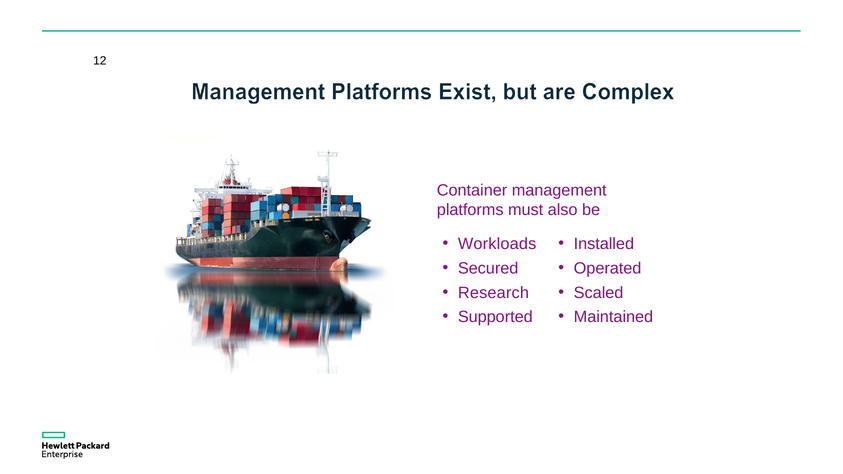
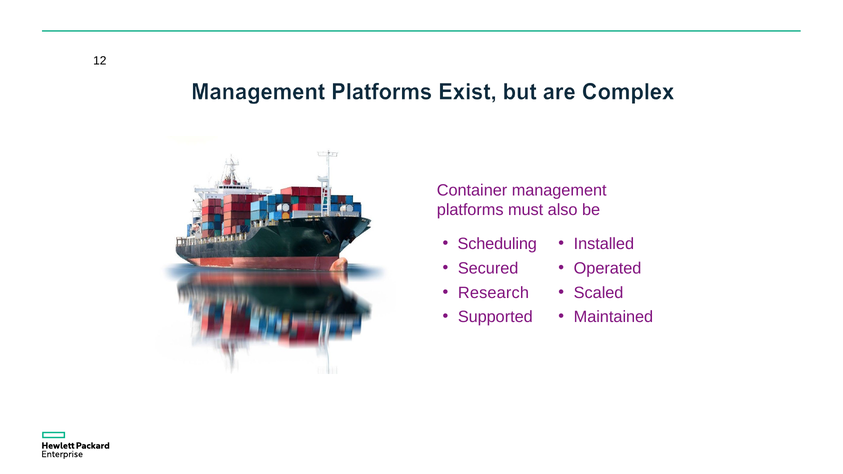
Workloads: Workloads -> Scheduling (497, 244)
